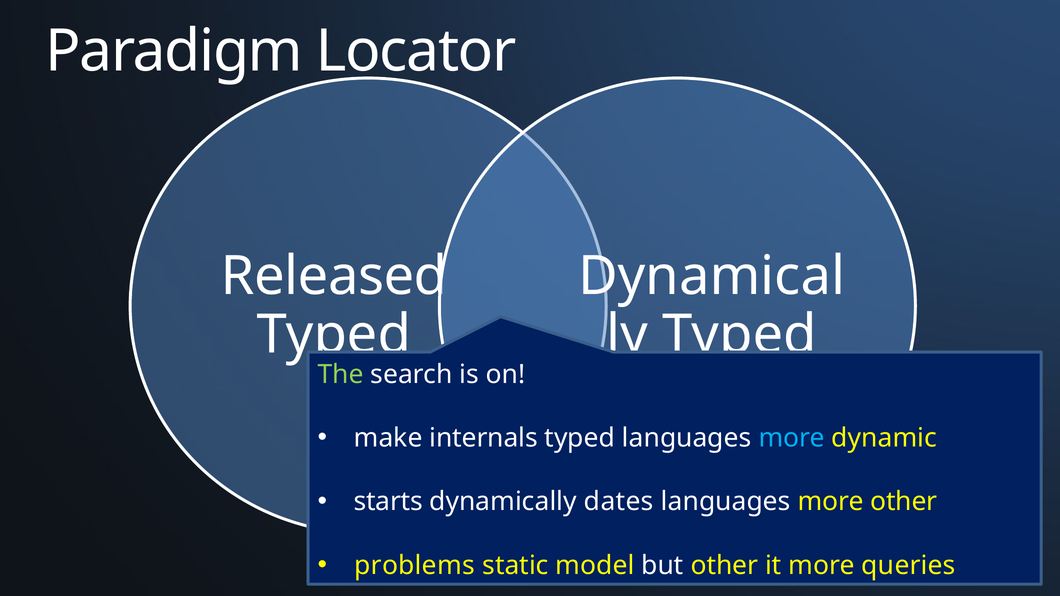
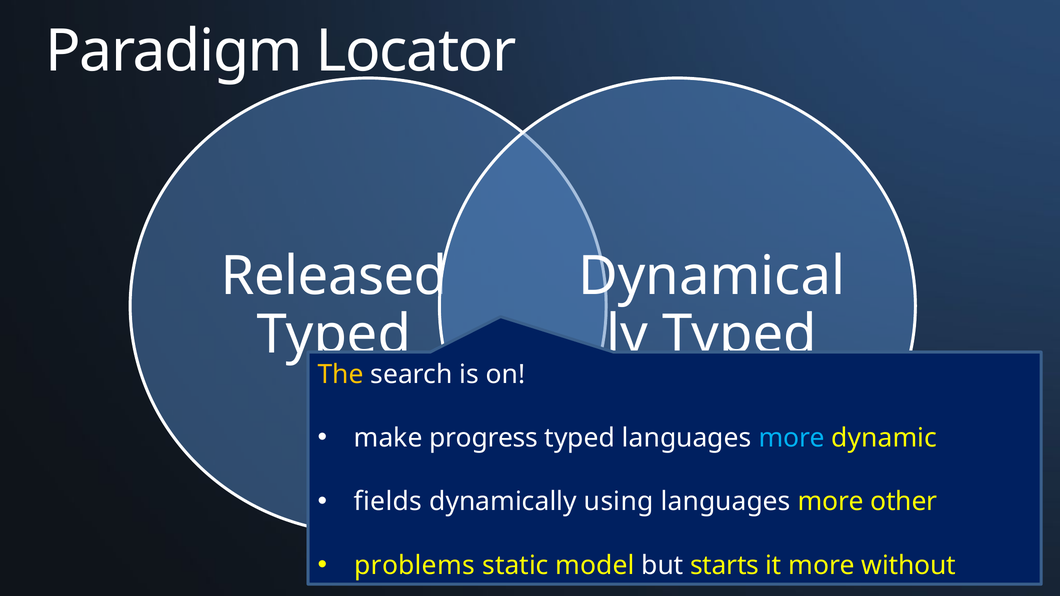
The colour: light green -> yellow (341, 375)
internals: internals -> progress (484, 438)
starts: starts -> fields (388, 502)
dates: dates -> using (619, 502)
but other: other -> starts (725, 566)
queries: queries -> without (909, 566)
